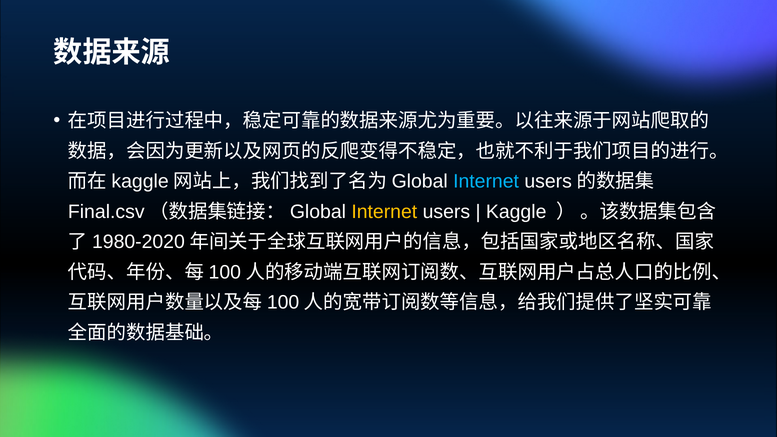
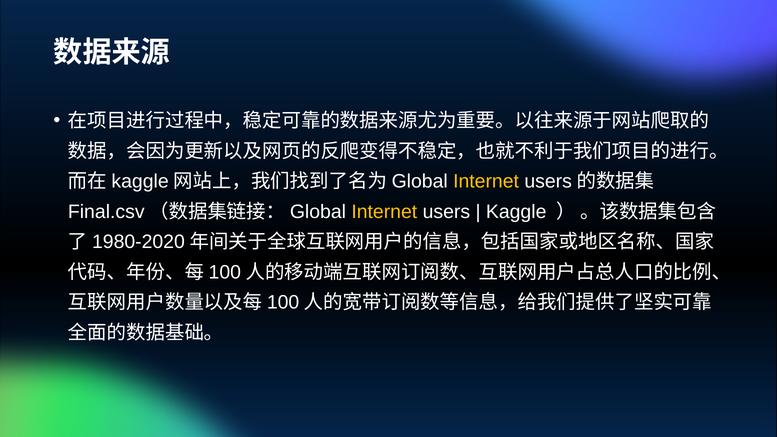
Internet colour: light blue -> yellow (486, 181)
